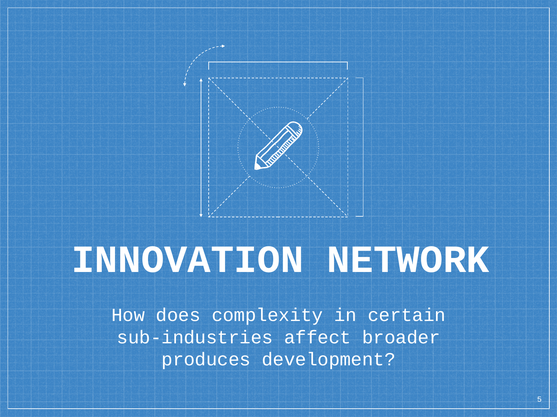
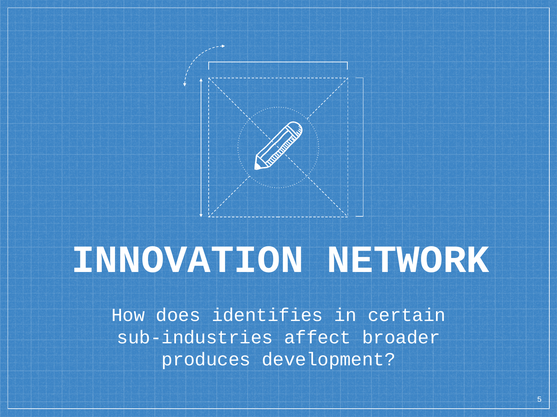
complexity: complexity -> identifies (267, 316)
